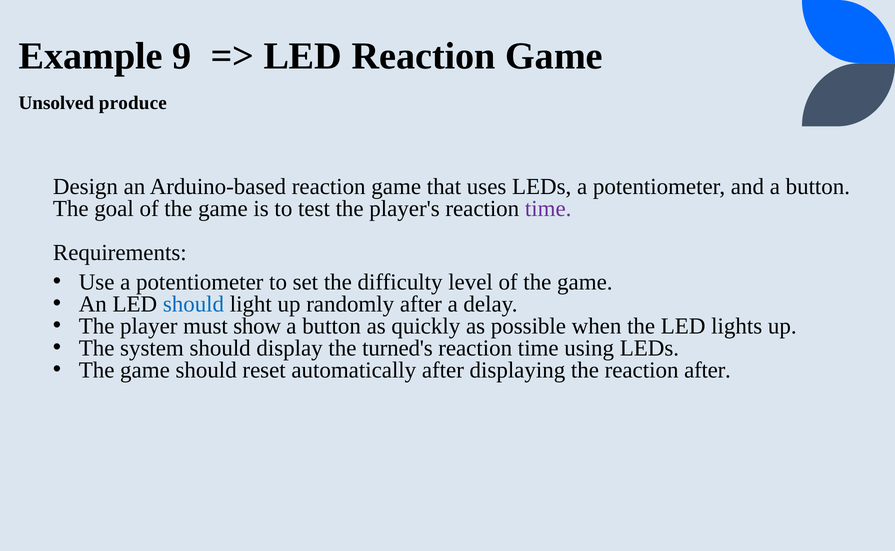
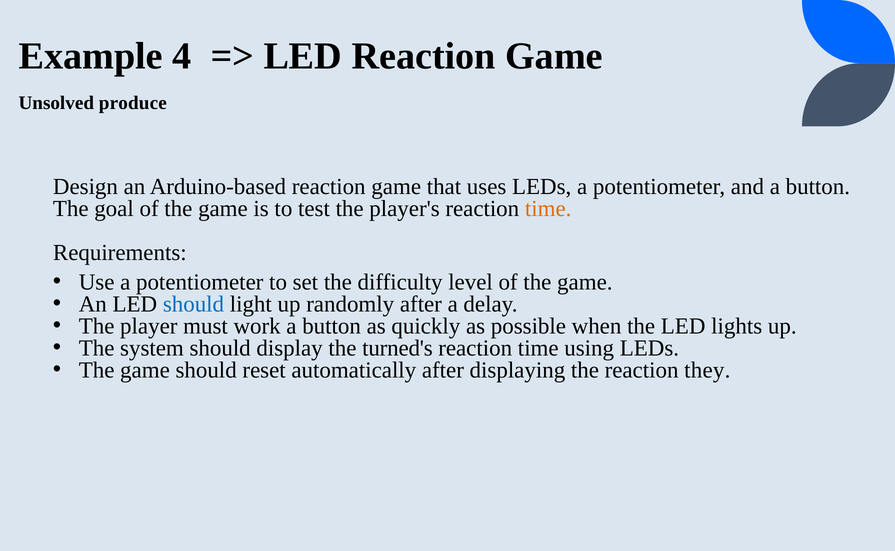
9: 9 -> 4 (182, 56)
time colour: purple -> orange (548, 209)
show: show -> work (257, 326)
reaction after: after -> they (707, 370)
